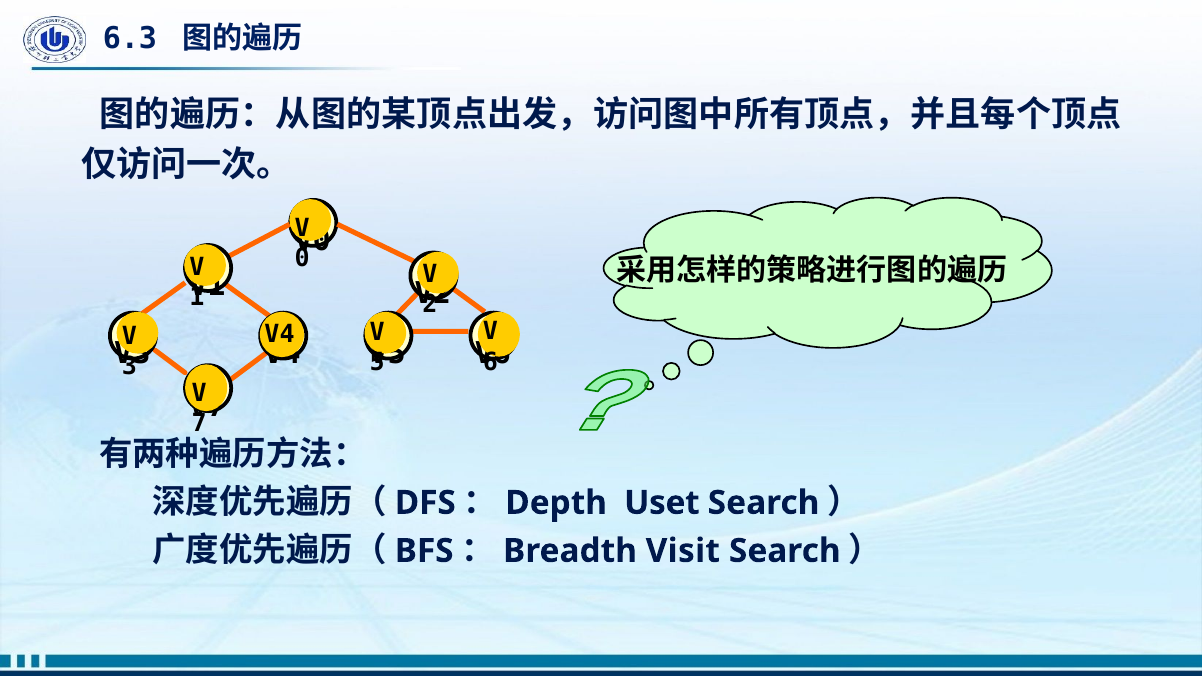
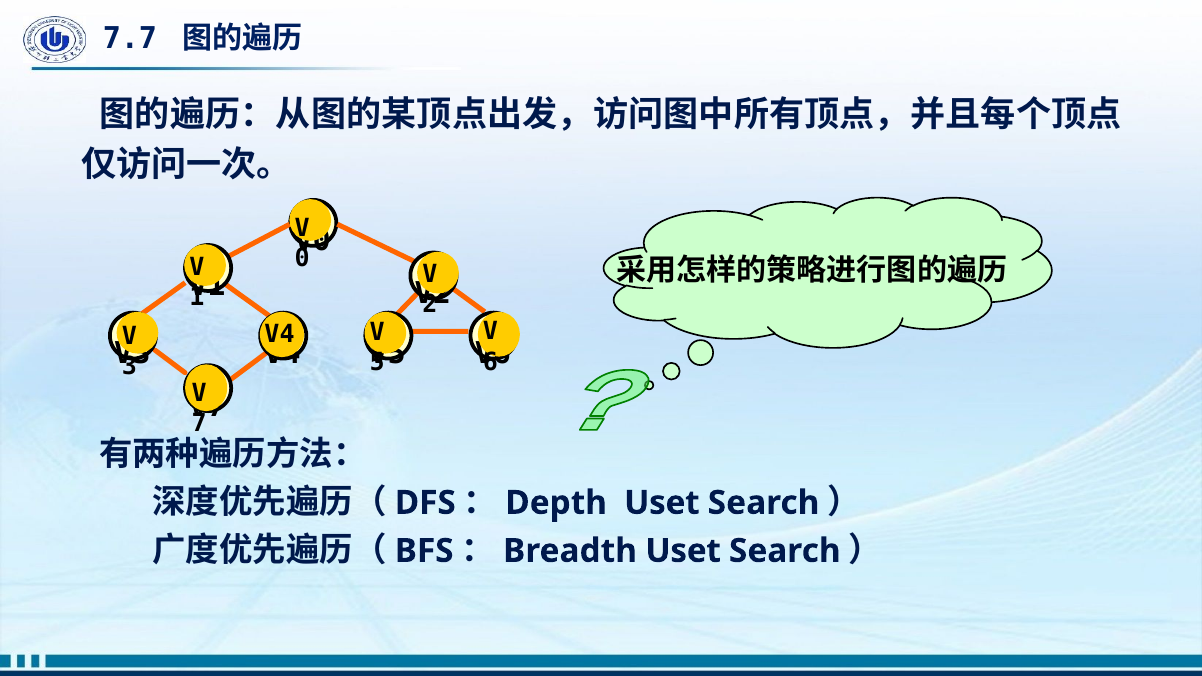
6.3: 6.3 -> 7.7 (130, 39)
Visit: Visit -> Uset (683, 551)
